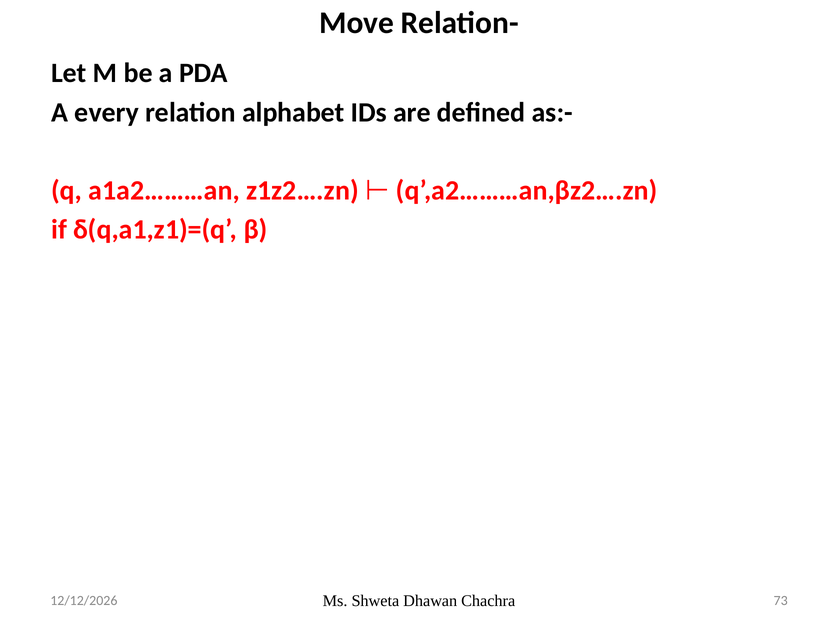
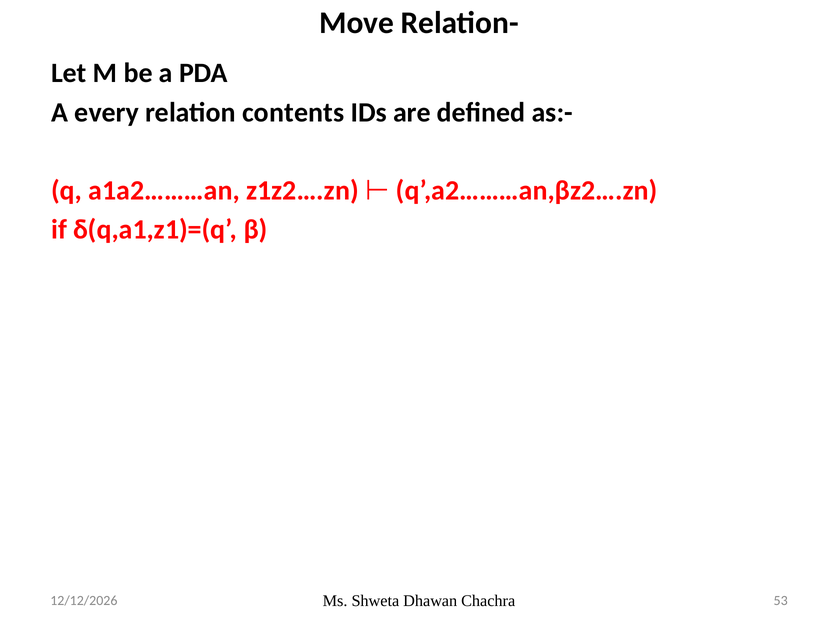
alphabet: alphabet -> contents (293, 112)
73: 73 -> 53 (781, 600)
